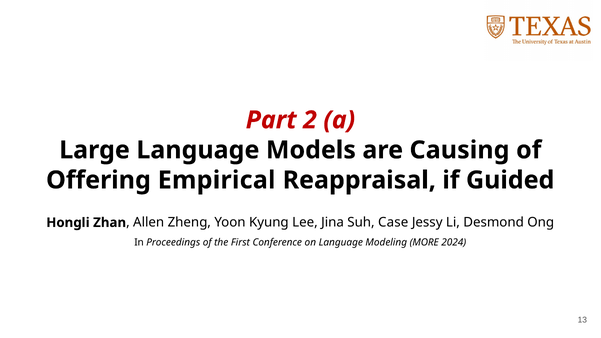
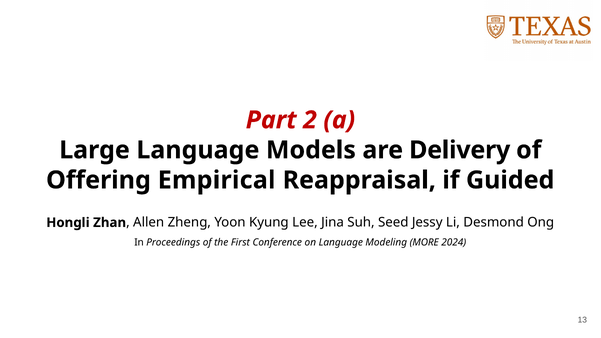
Causing: Causing -> Delivery (460, 150)
Case: Case -> Seed (393, 223)
